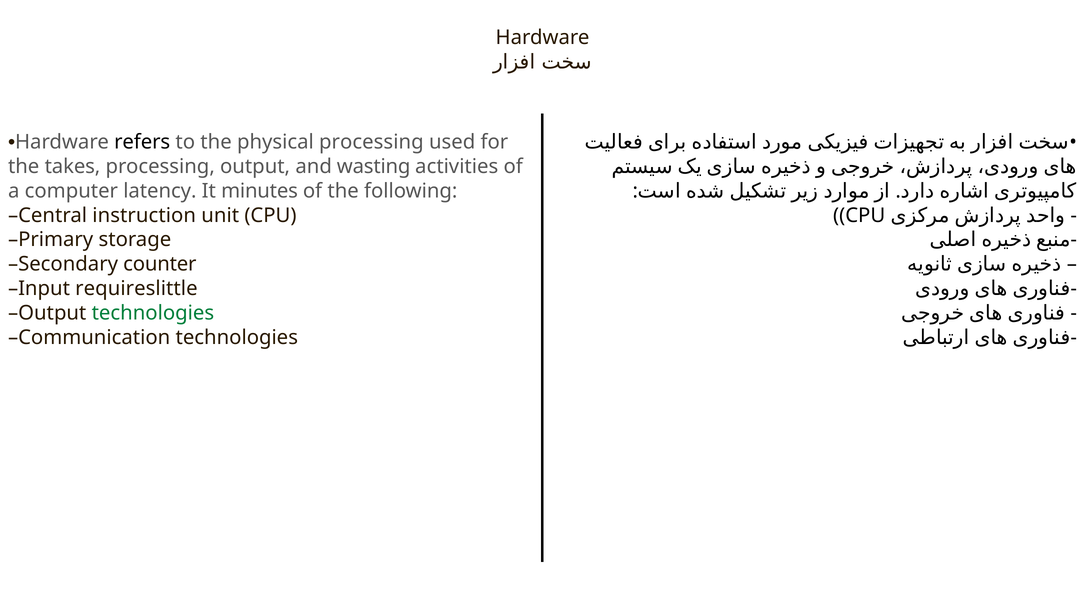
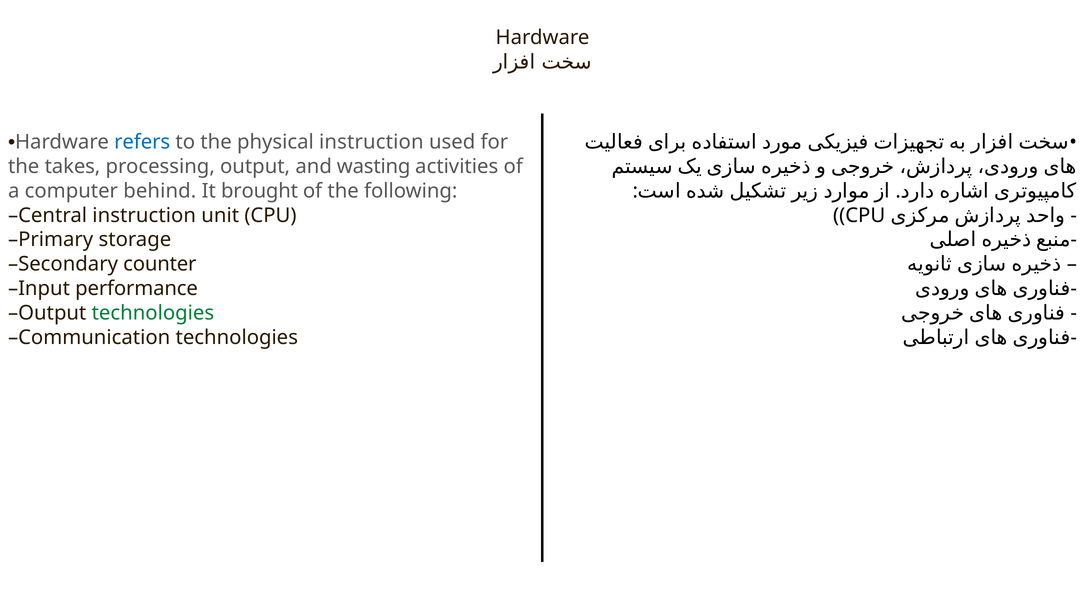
refers colour: black -> blue (142, 142)
physical processing: processing -> instruction (371, 142)
latency: latency -> behind (160, 191)
minutes: minutes -> brought (260, 191)
requireslittle: requireslittle -> performance (137, 289)
